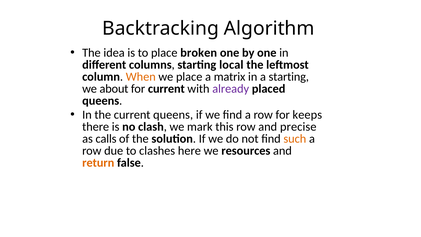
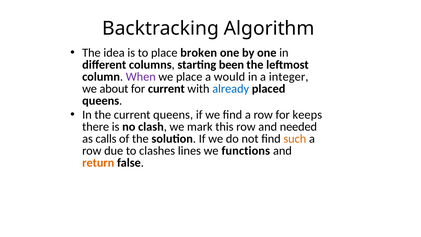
local: local -> been (231, 65)
When colour: orange -> purple (141, 77)
matrix: matrix -> would (229, 77)
a starting: starting -> integer (289, 77)
already colour: purple -> blue (231, 89)
precise: precise -> needed (298, 127)
here: here -> lines (189, 151)
resources: resources -> functions (246, 151)
